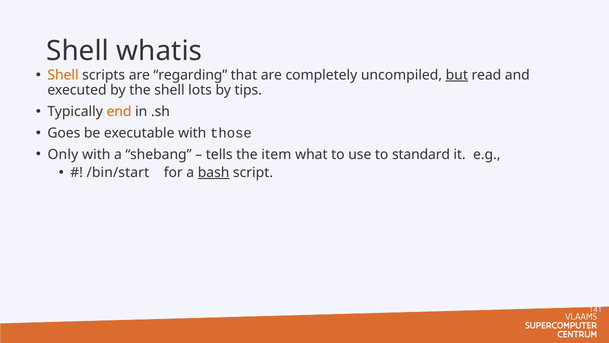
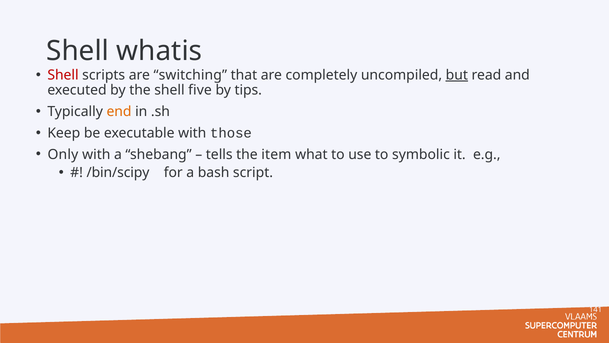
Shell colour: orange -> red (63, 75)
regarding: regarding -> switching (190, 75)
lots: lots -> five (200, 90)
Goes: Goes -> Keep (64, 133)
standard: standard -> symbolic (421, 154)
/bin/start: /bin/start -> /bin/scipy (118, 172)
bash underline: present -> none (214, 172)
